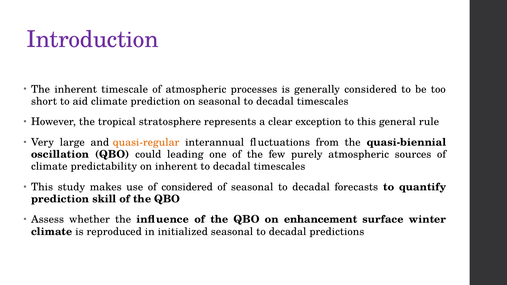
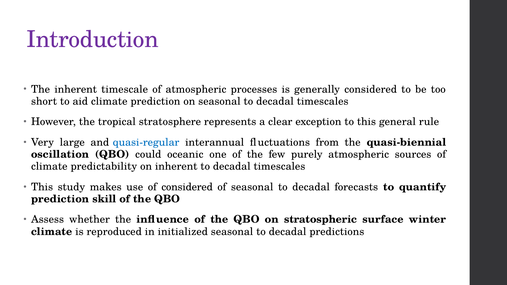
quasi-regular colour: orange -> blue (146, 142)
leading: leading -> oceanic (185, 154)
enhancement: enhancement -> stratospheric (321, 220)
